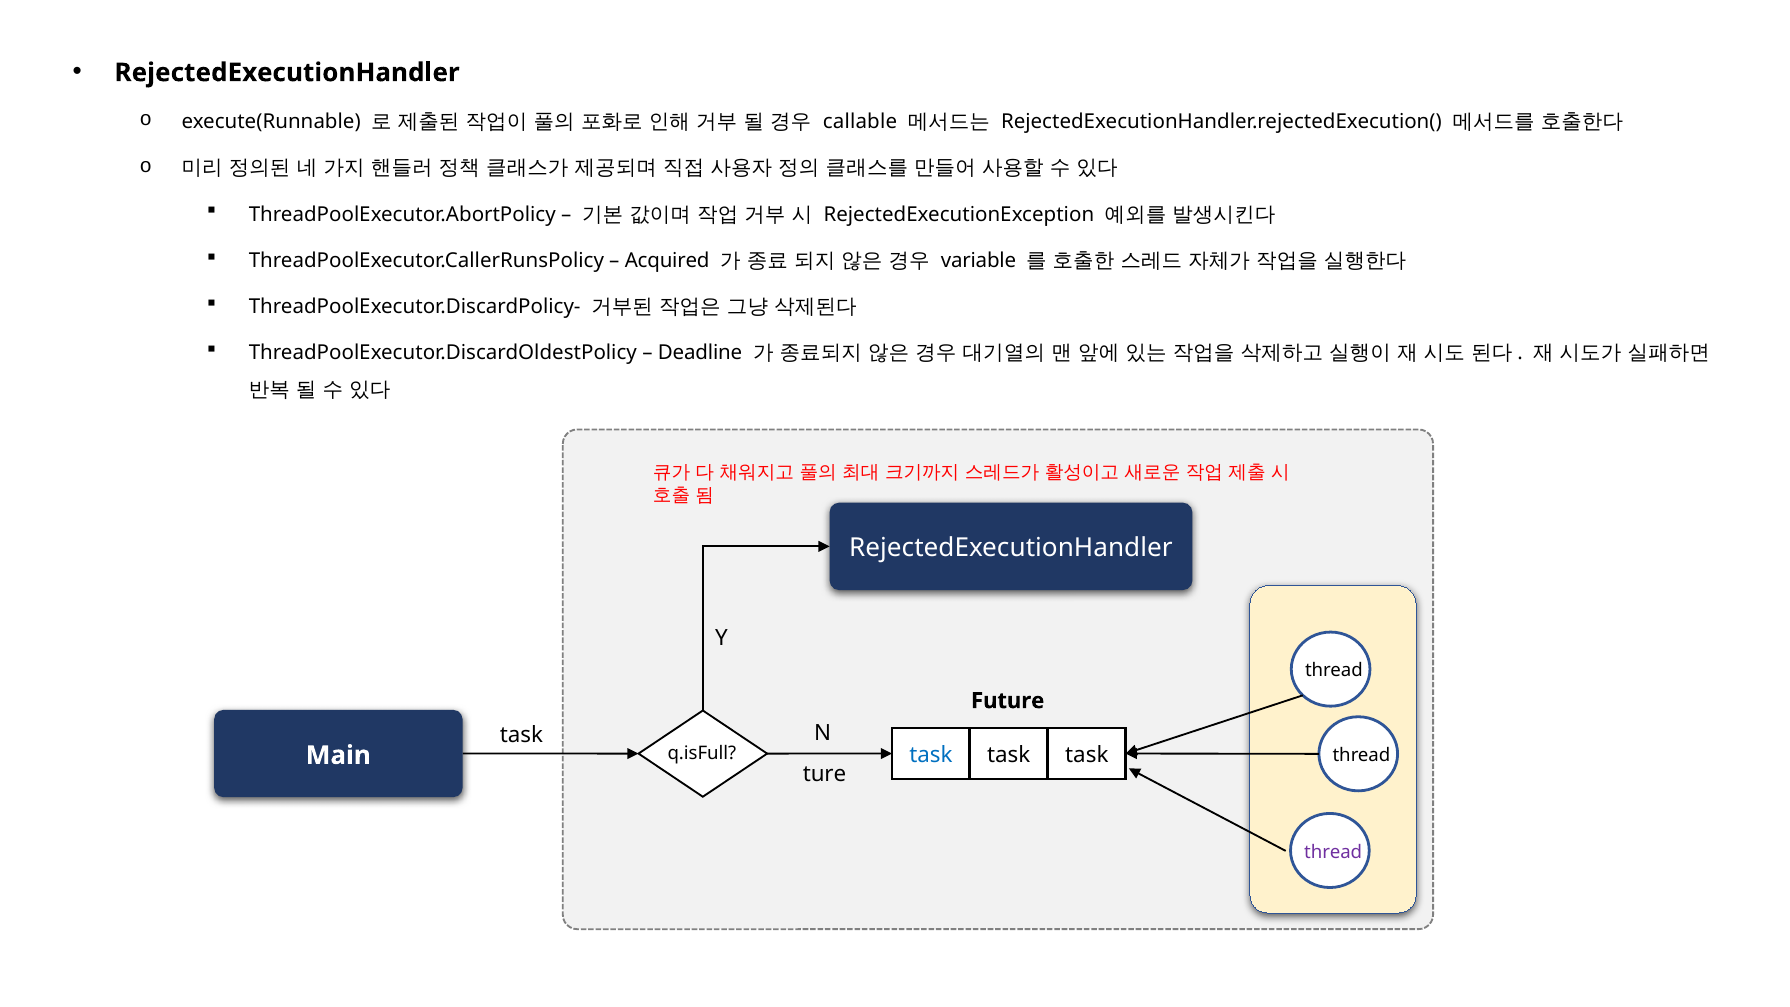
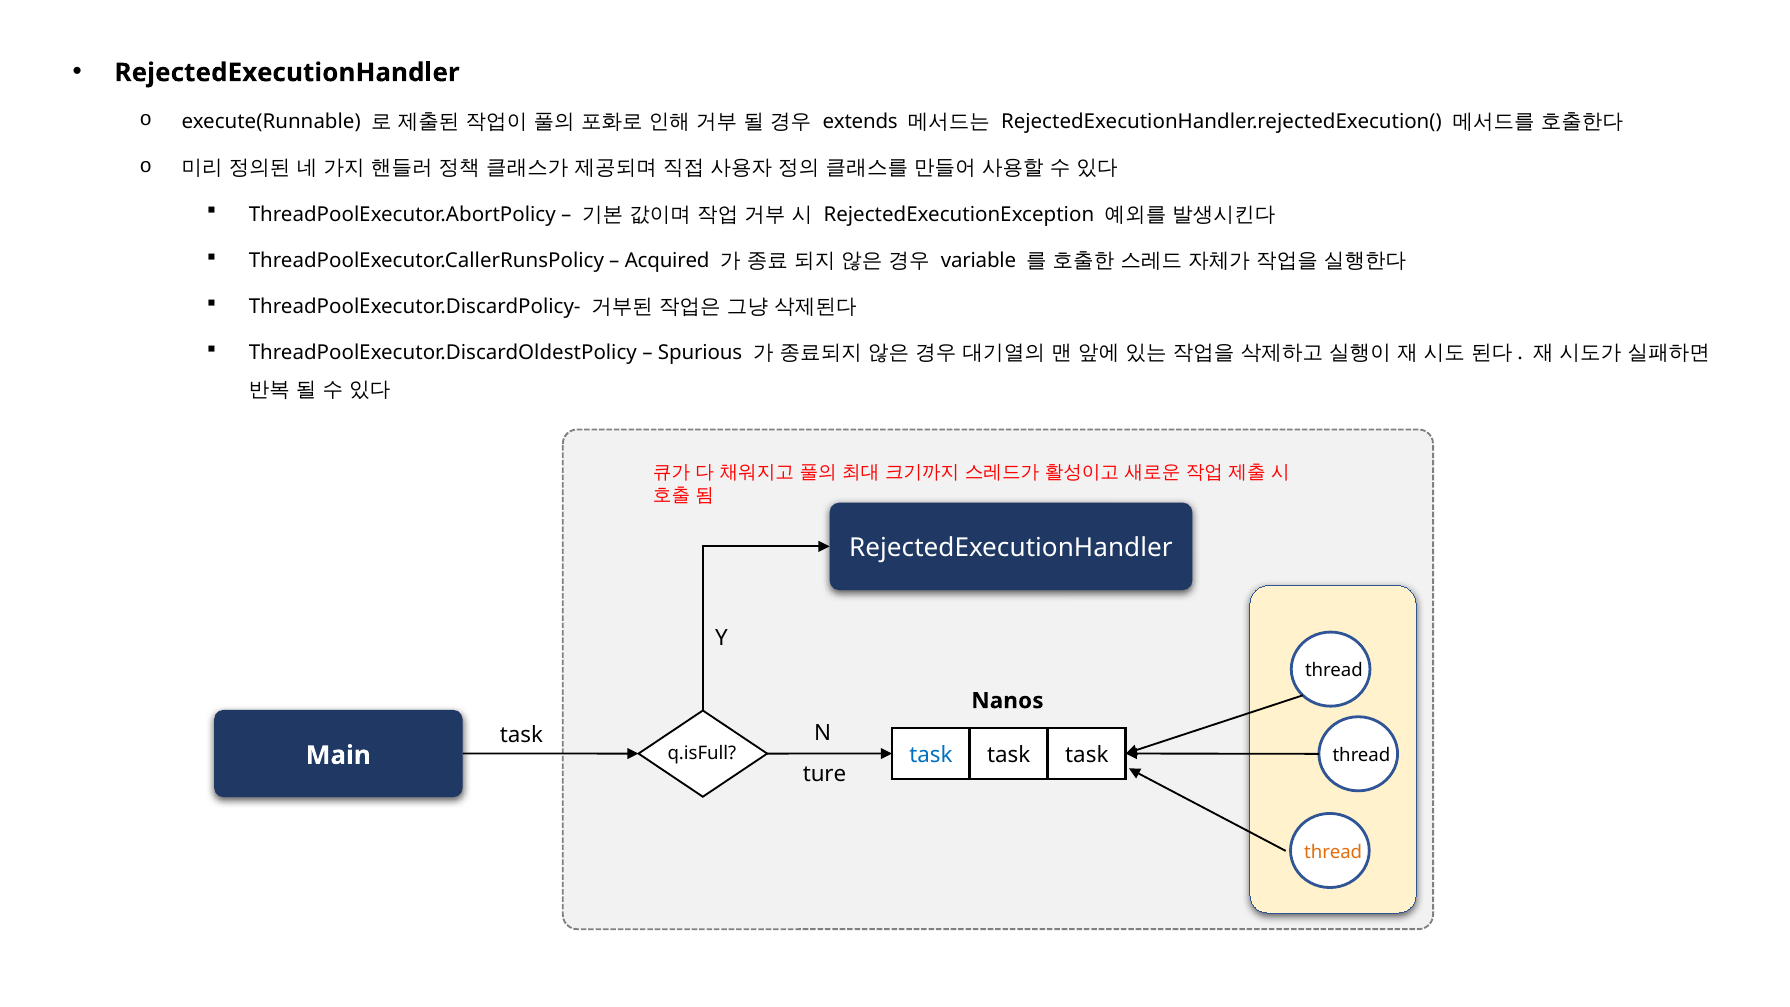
callable: callable -> extends (860, 122)
Deadline: Deadline -> Spurious (700, 353)
Future: Future -> Nanos (1007, 701)
thread colour: purple -> orange (1333, 852)
